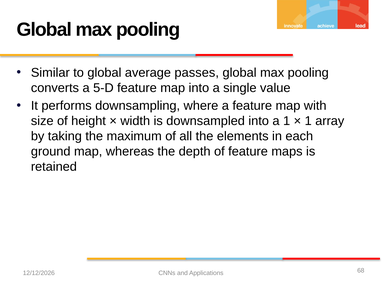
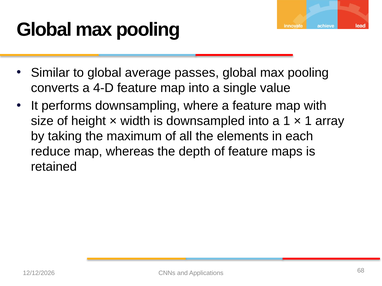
5-D: 5-D -> 4-D (103, 88)
ground: ground -> reduce (51, 152)
